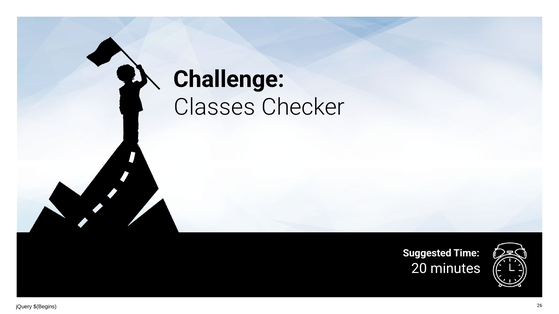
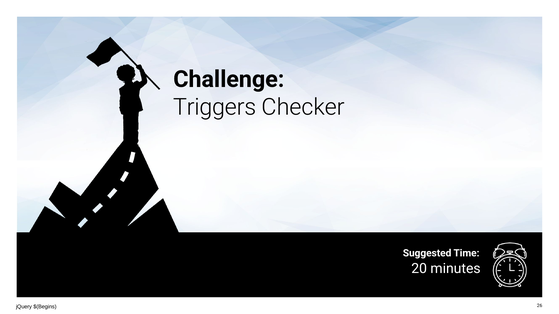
Classes: Classes -> Triggers (215, 107)
